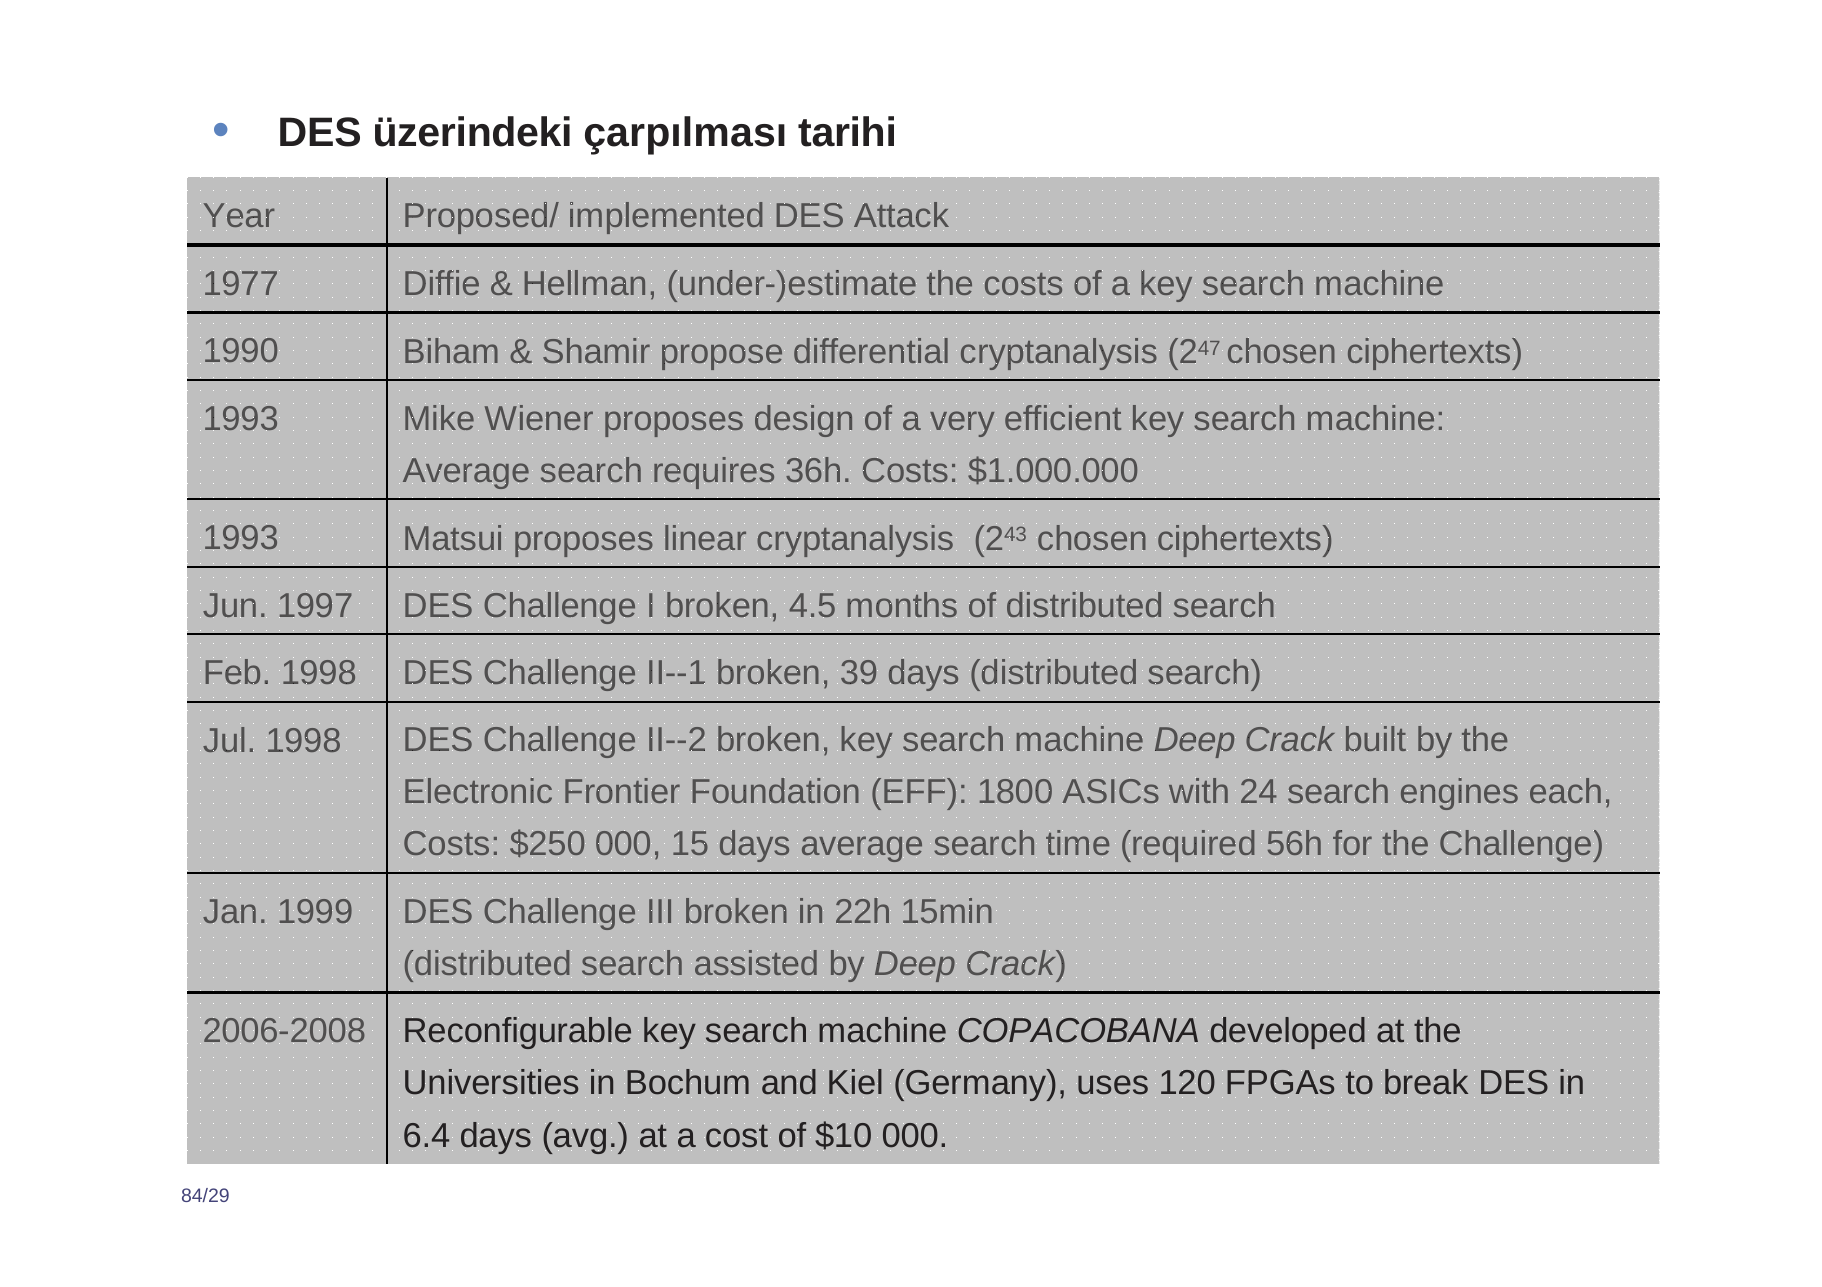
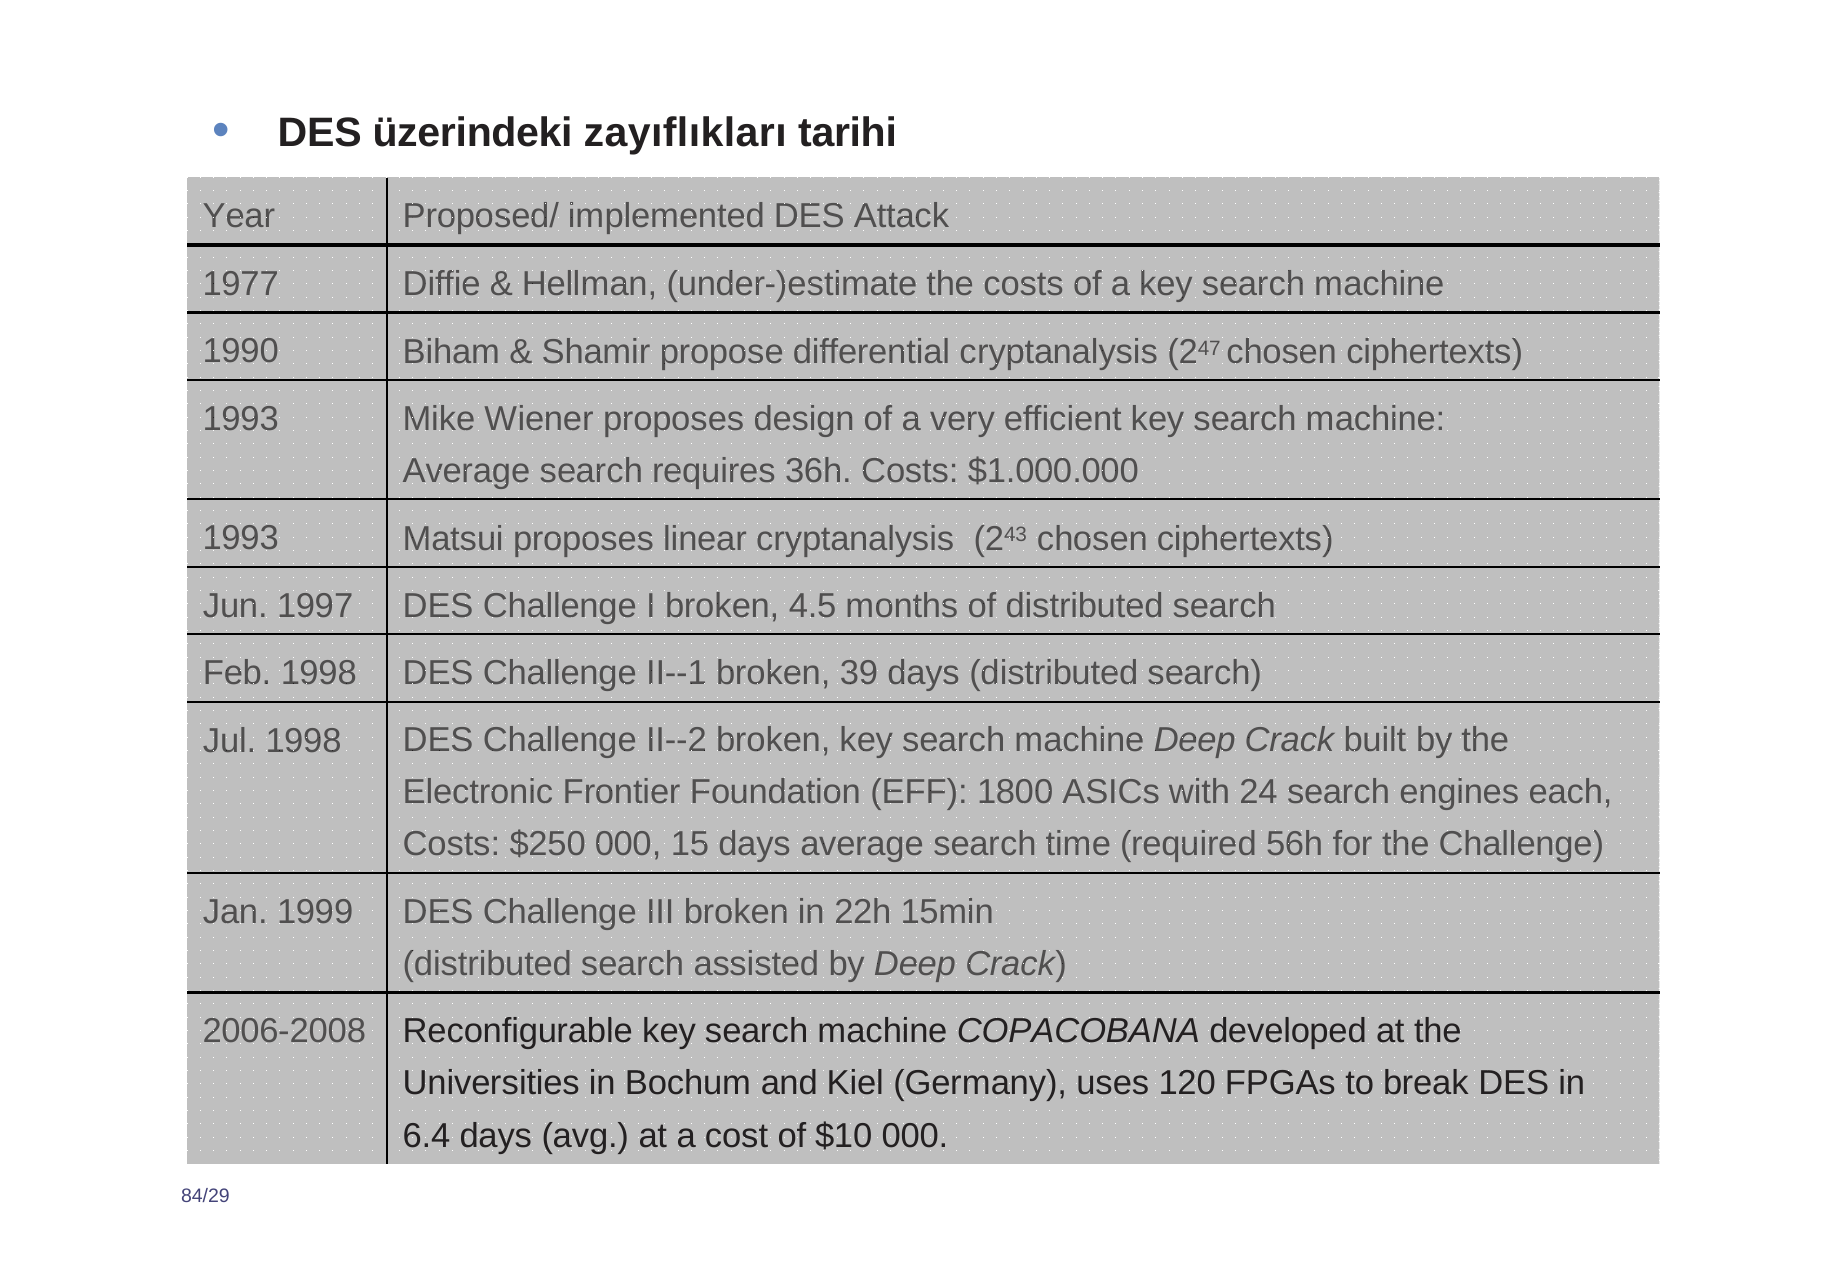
çarpılması: çarpılması -> zayıflıkları (685, 133)
